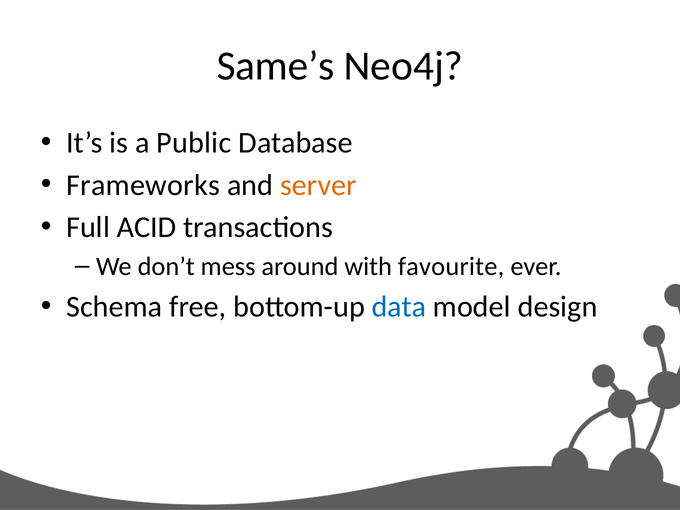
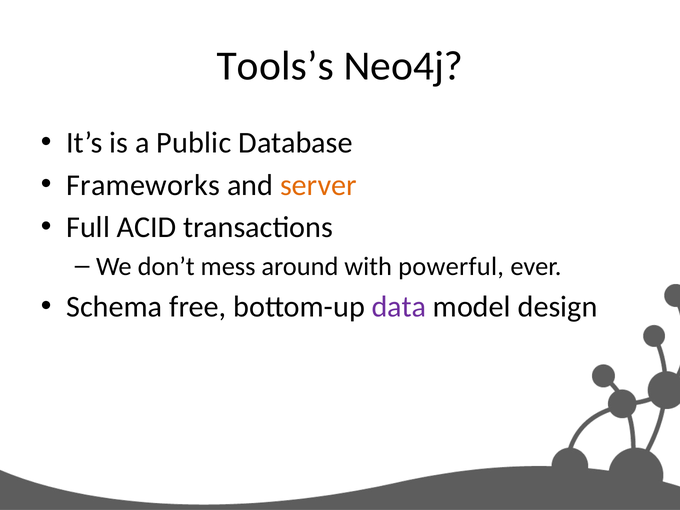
Same’s: Same’s -> Tools’s (275, 66)
favourite: favourite -> powerful (451, 266)
data colour: blue -> purple (399, 307)
